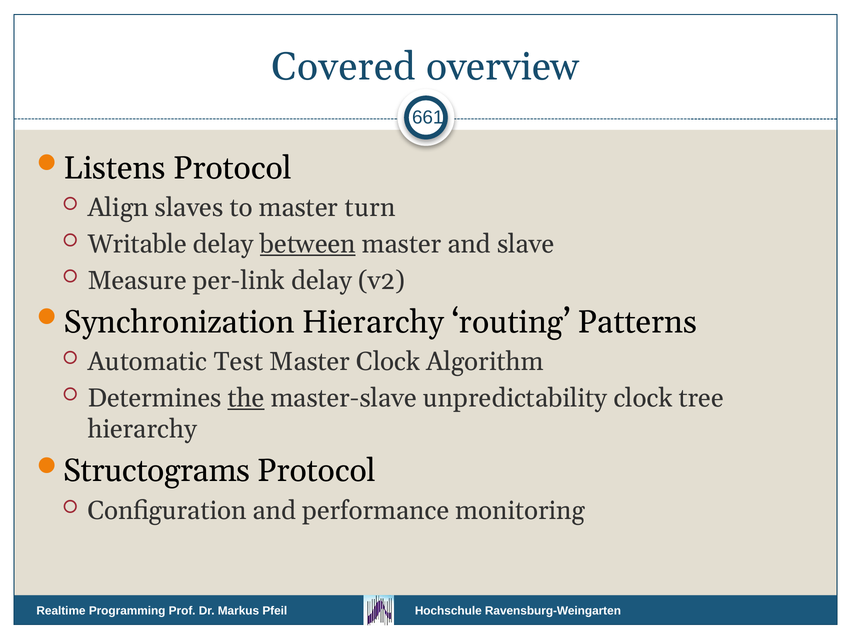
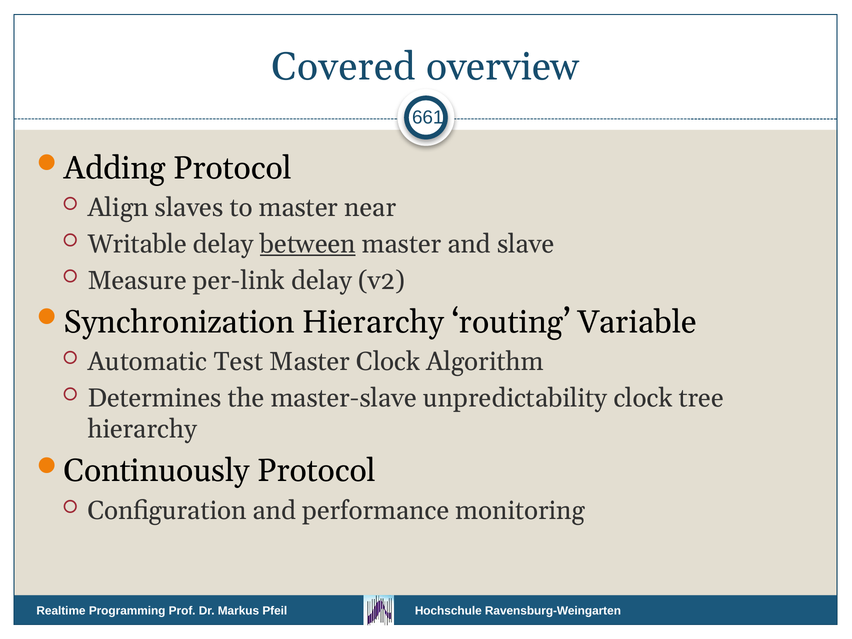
Listens: Listens -> Adding (115, 168)
turn: turn -> near (370, 208)
Patterns: Patterns -> Variable (637, 322)
the underline: present -> none (246, 398)
Structograms: Structograms -> Continuously (157, 471)
